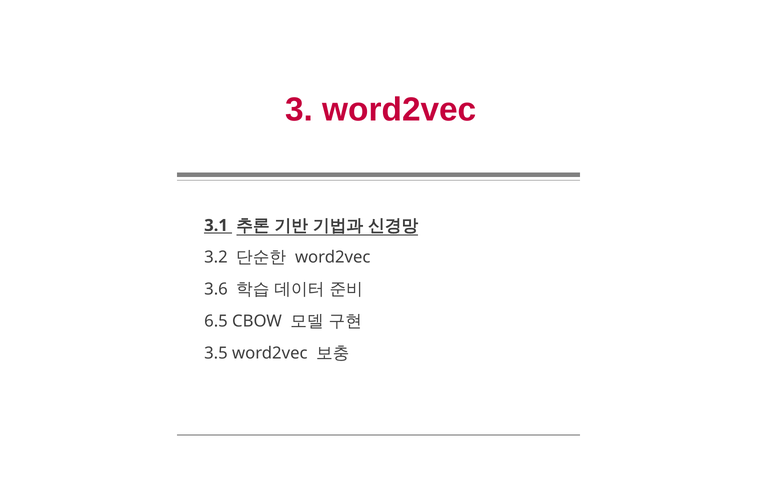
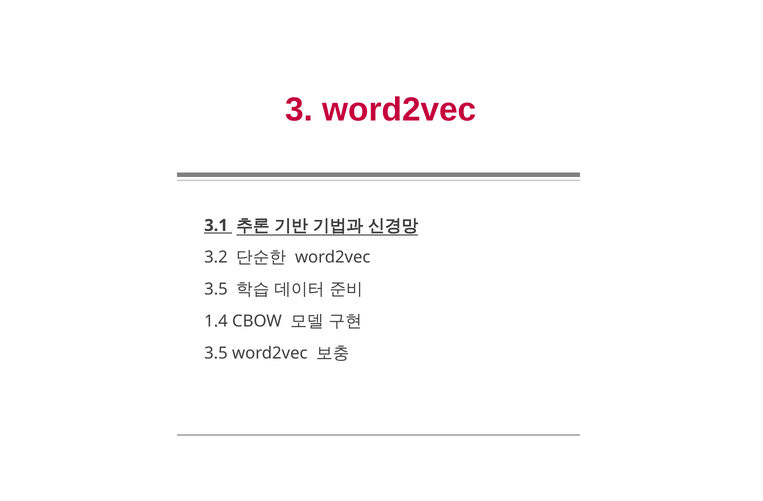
3.6: 3.6 -> 3.5 (216, 289)
6.5: 6.5 -> 1.4 (216, 321)
